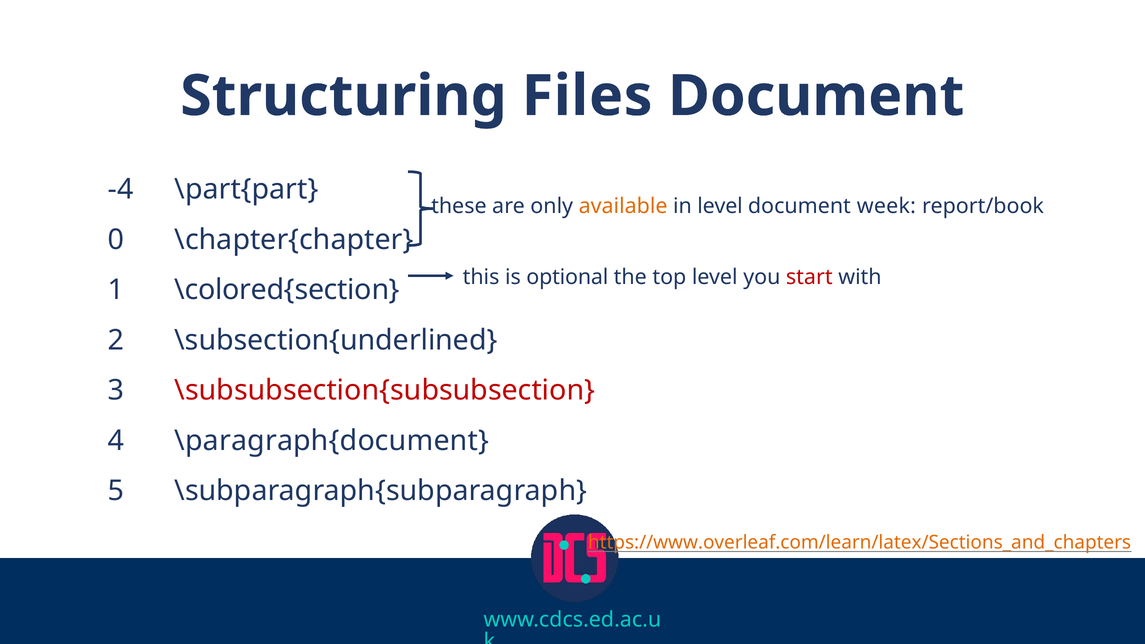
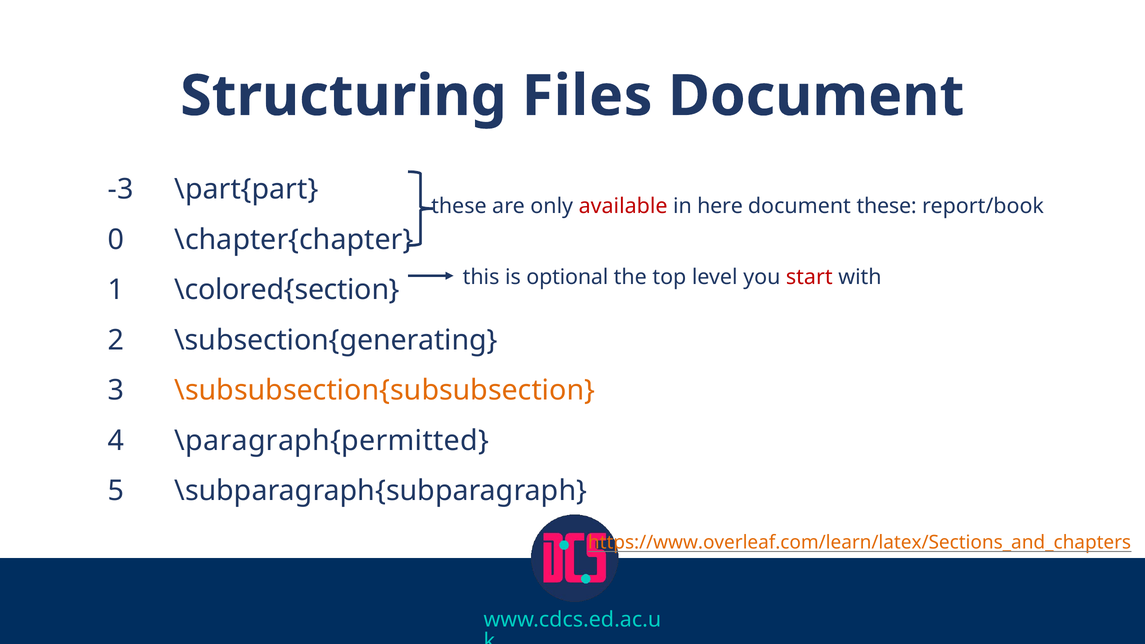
-4: -4 -> -3 (121, 189)
available colour: orange -> red (623, 206)
in level: level -> here (720, 206)
document week: week -> these (887, 206)
\subsection{underlined: \subsection{underlined -> \subsection{generating (336, 340)
\subsubsection{subsubsection colour: red -> orange (385, 391)
\paragraph{document: \paragraph{document -> \paragraph{permitted (332, 441)
